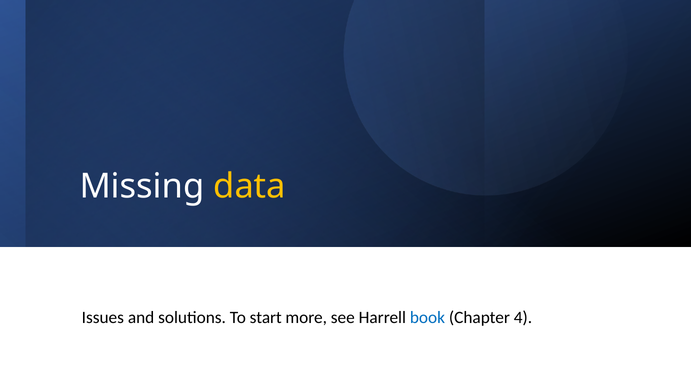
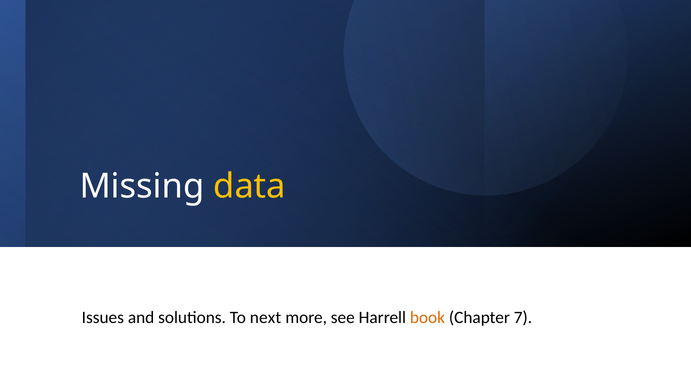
start: start -> next (266, 317)
book colour: blue -> orange (427, 317)
4: 4 -> 7 (523, 317)
